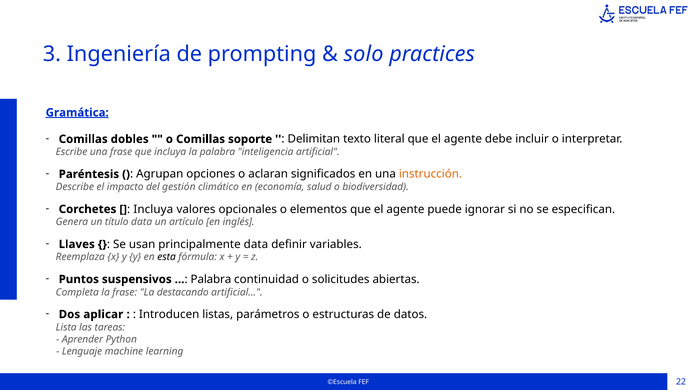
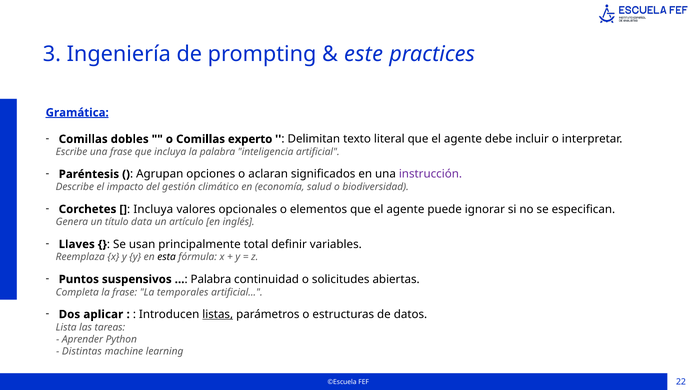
solo: solo -> este (364, 54)
soporte: soporte -> experto (250, 139)
instrucción colour: orange -> purple (430, 174)
principalmente data: data -> total (256, 244)
destacando: destacando -> temporales (183, 292)
listas underline: none -> present (218, 315)
Lenguaje: Lenguaje -> Distintas (82, 352)
